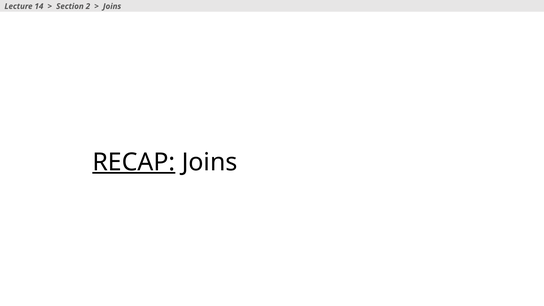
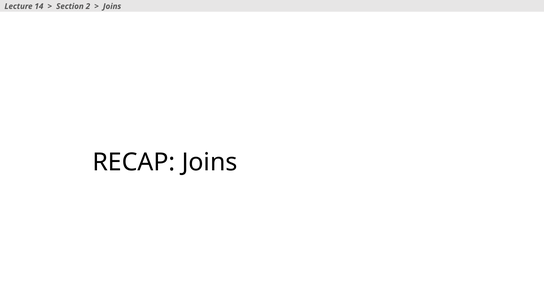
RECAP underline: present -> none (134, 162)
